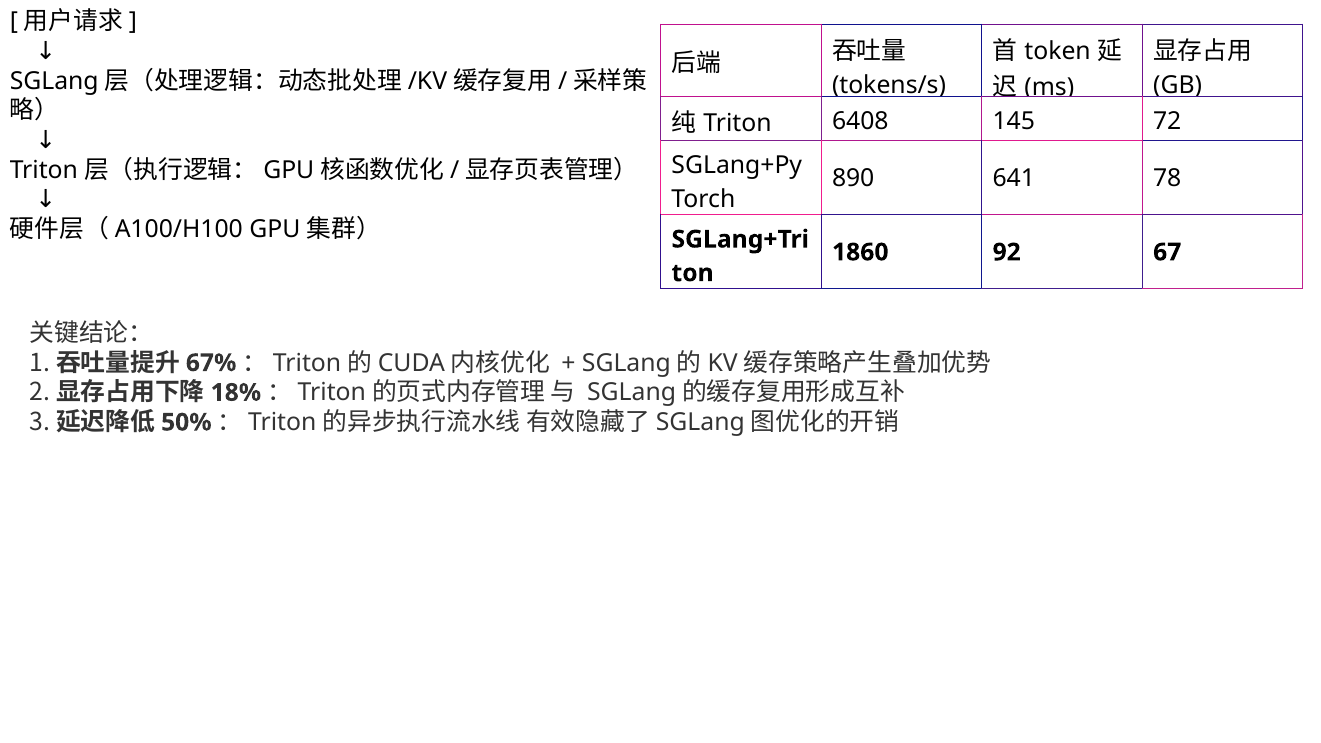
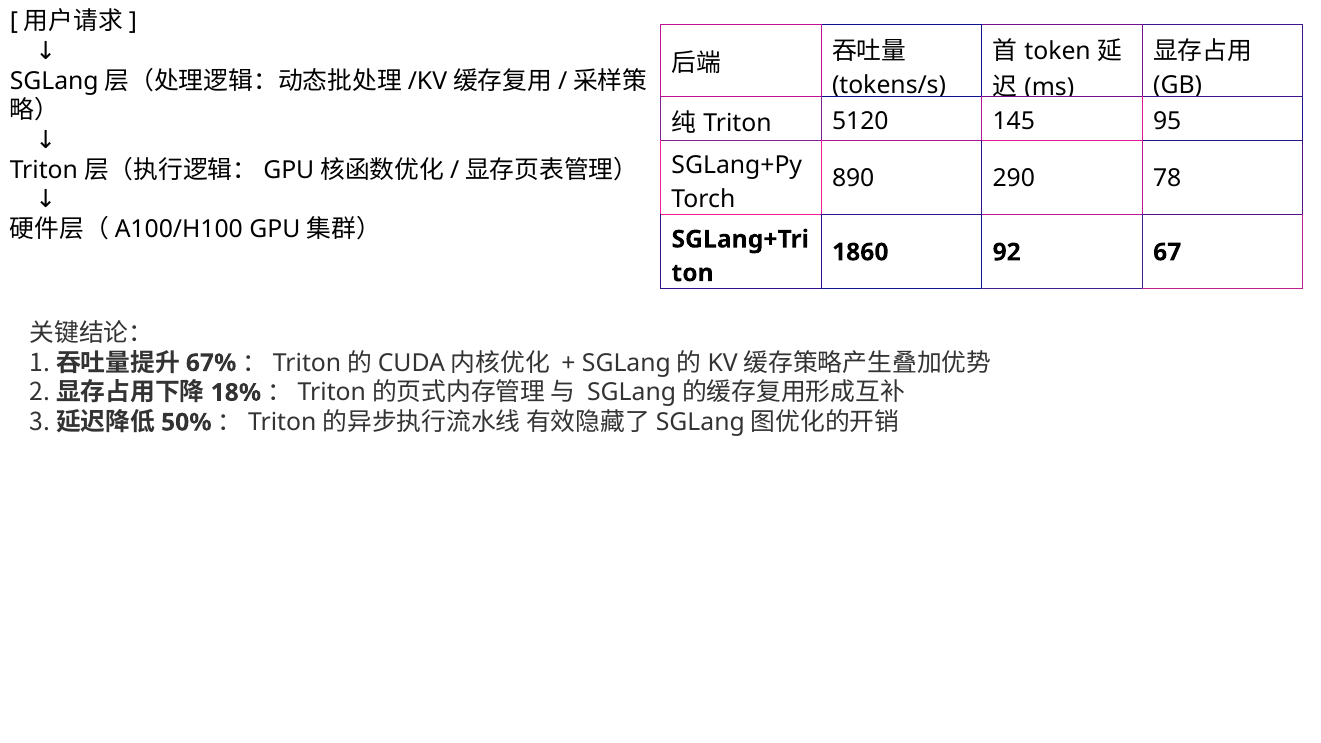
6408: 6408 -> 5120 (860, 121)
72: 72 -> 95 (1167, 121)
641: 641 -> 290 (1014, 178)
